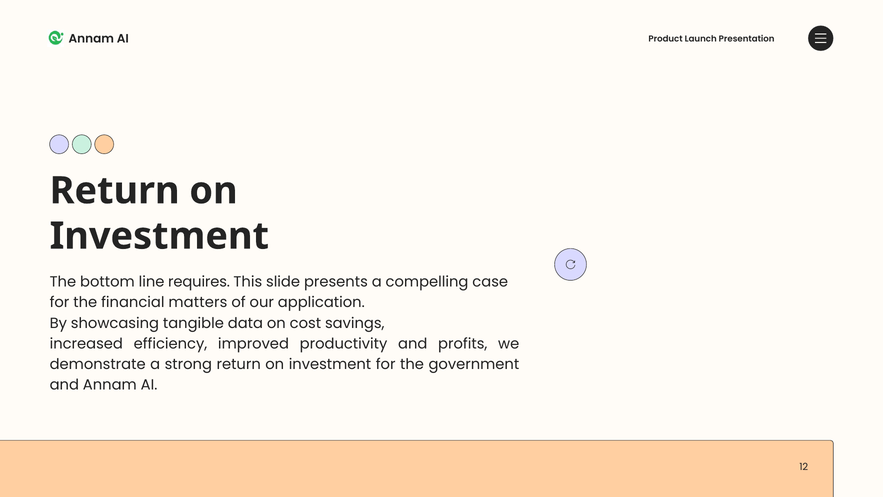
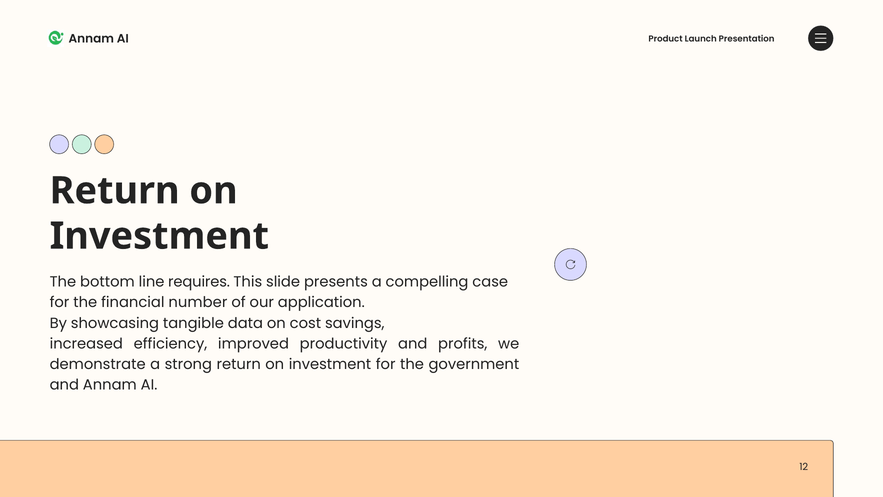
matters: matters -> number (198, 302)
